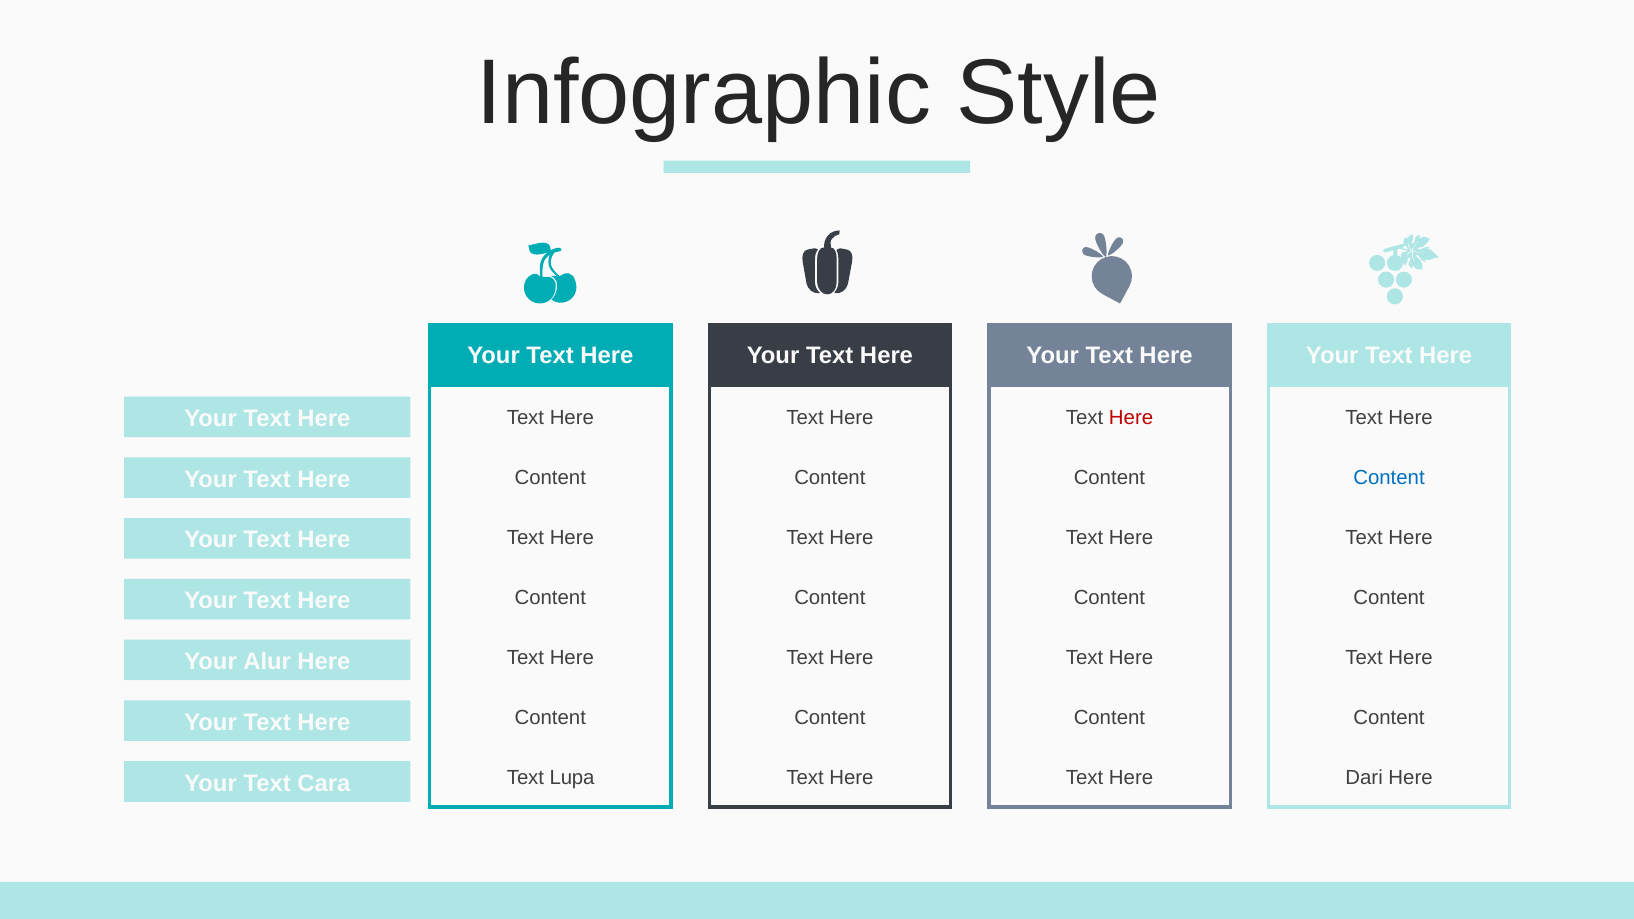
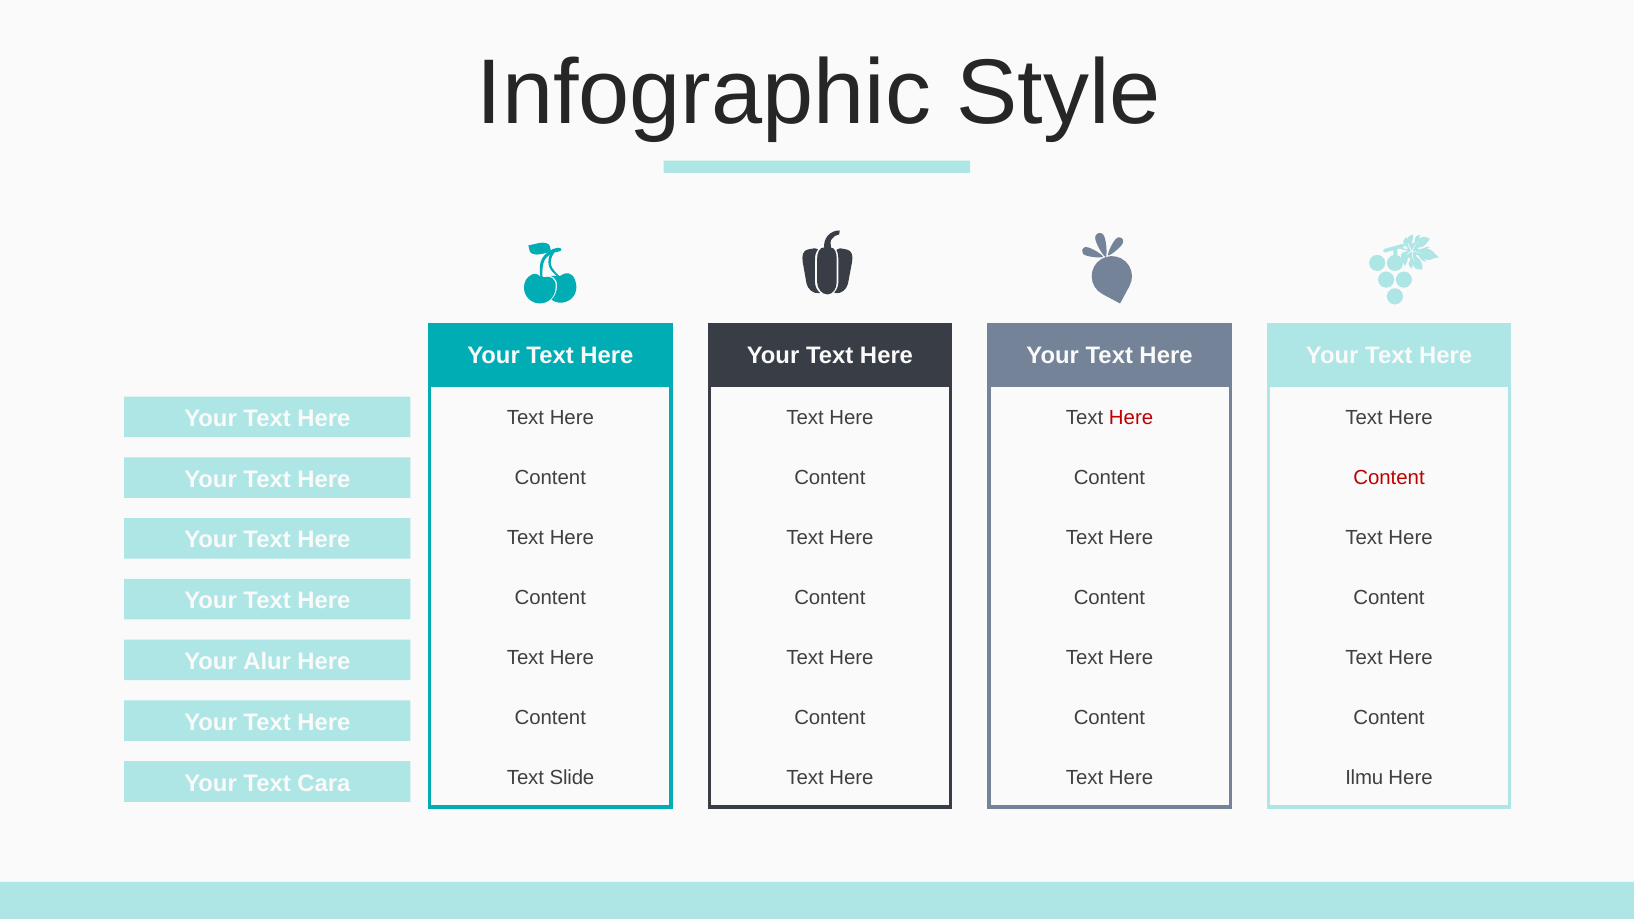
Content colour: blue -> red (1389, 477)
Lupa: Lupa -> Slide (572, 777)
Dari: Dari -> Ilmu (1364, 777)
